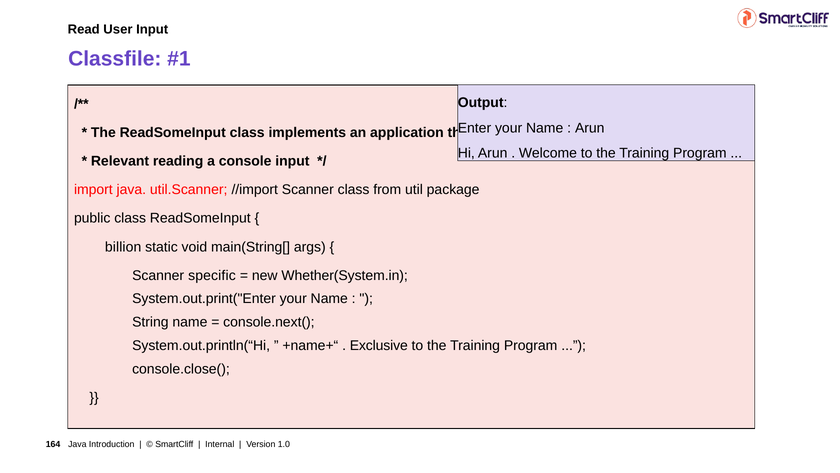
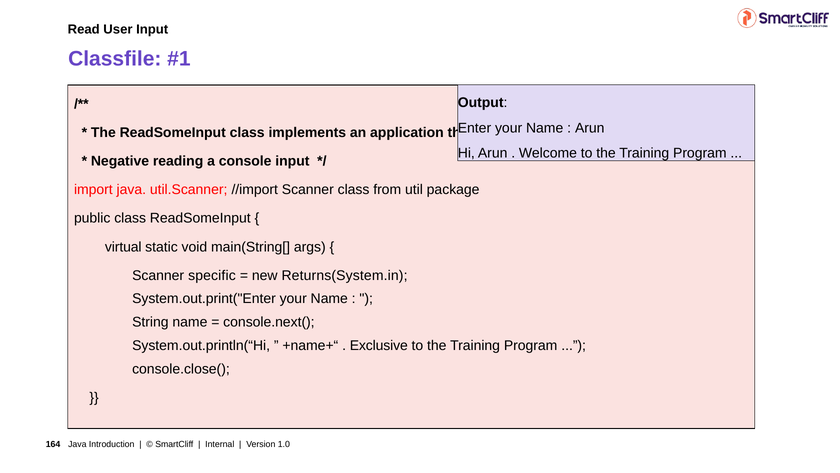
Relevant: Relevant -> Negative (120, 161)
billion: billion -> virtual (123, 247)
Whether(System.in: Whether(System.in -> Returns(System.in (345, 275)
